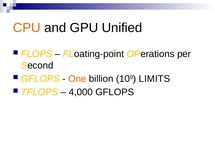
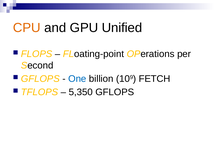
One colour: orange -> blue (77, 79)
LIMITS: LIMITS -> FETCH (155, 79)
4,000: 4,000 -> 5,350 (81, 92)
